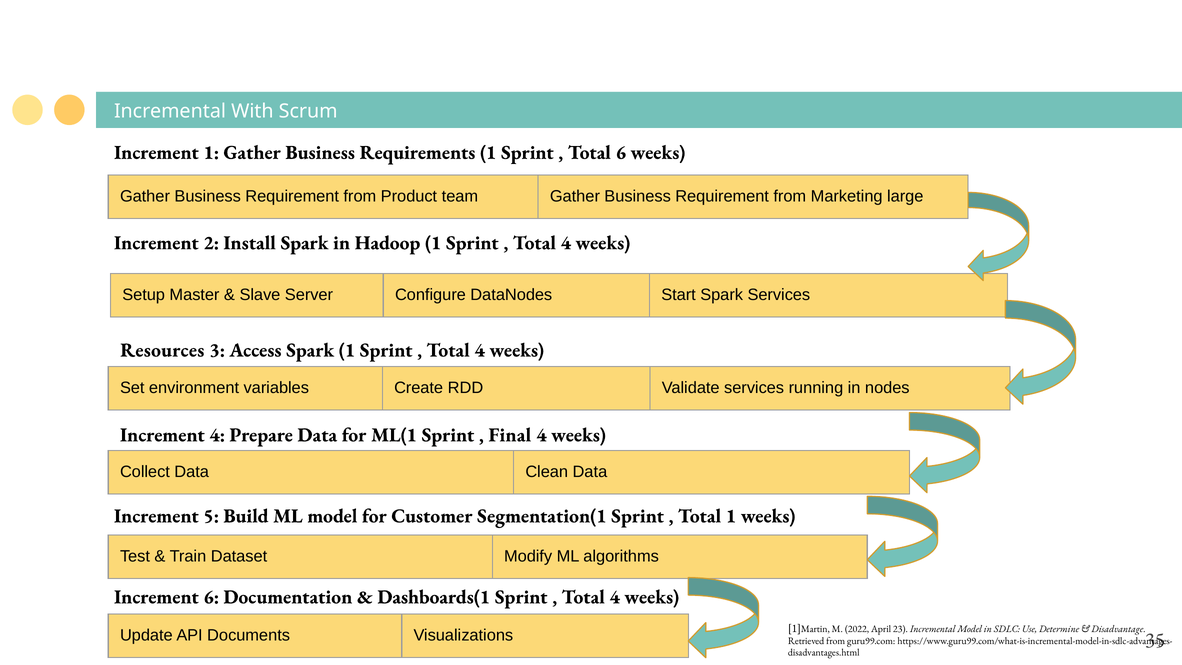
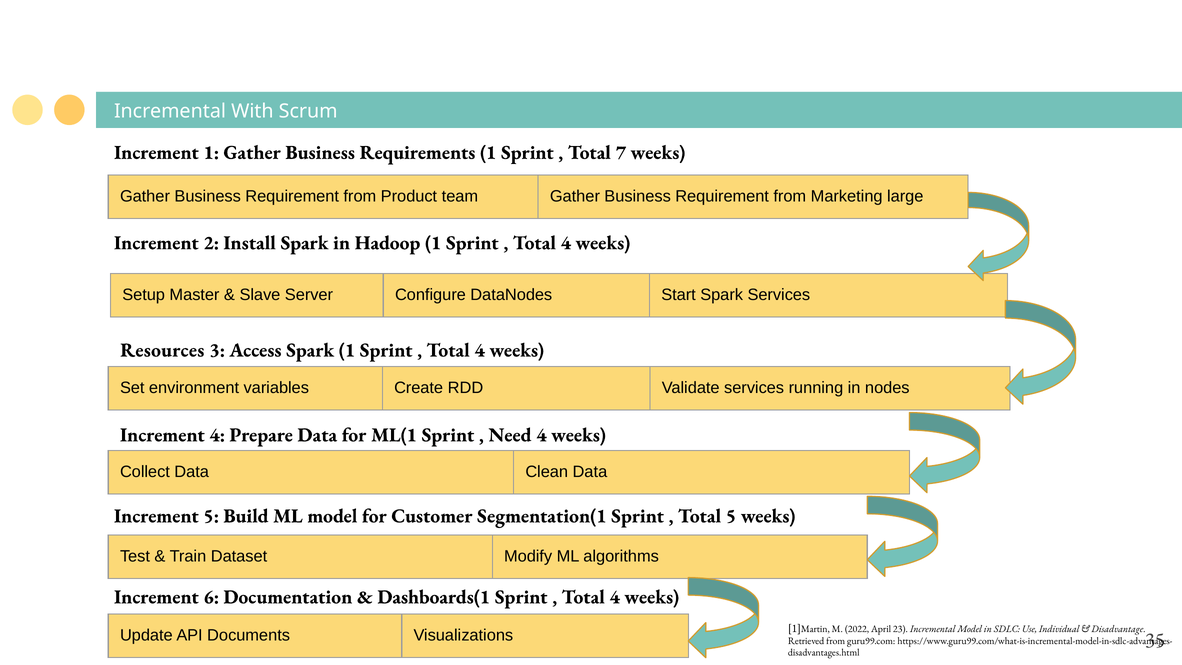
Total 6: 6 -> 7 (621, 152)
Final: Final -> Need (510, 435)
Total 1: 1 -> 5 (731, 516)
Determine: Determine -> Individual (1059, 629)
